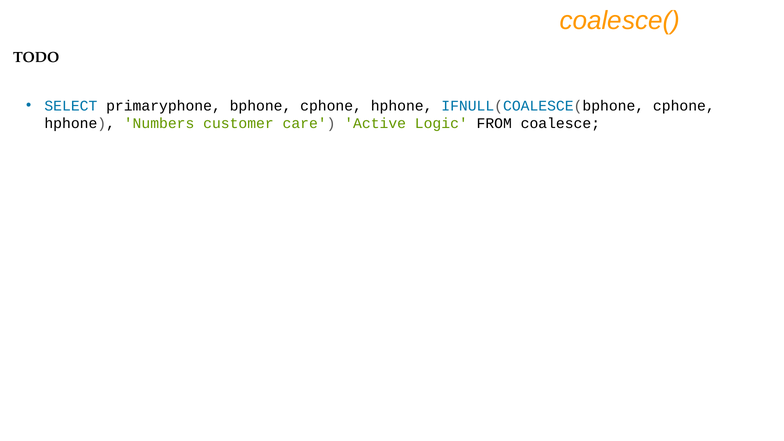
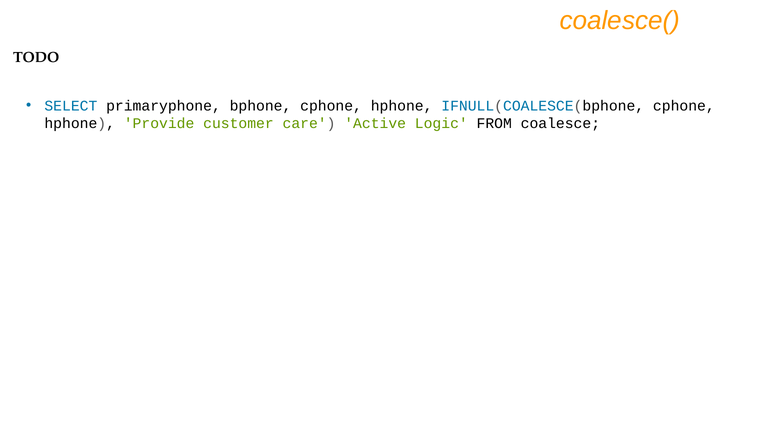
Numbers: Numbers -> Provide (159, 124)
